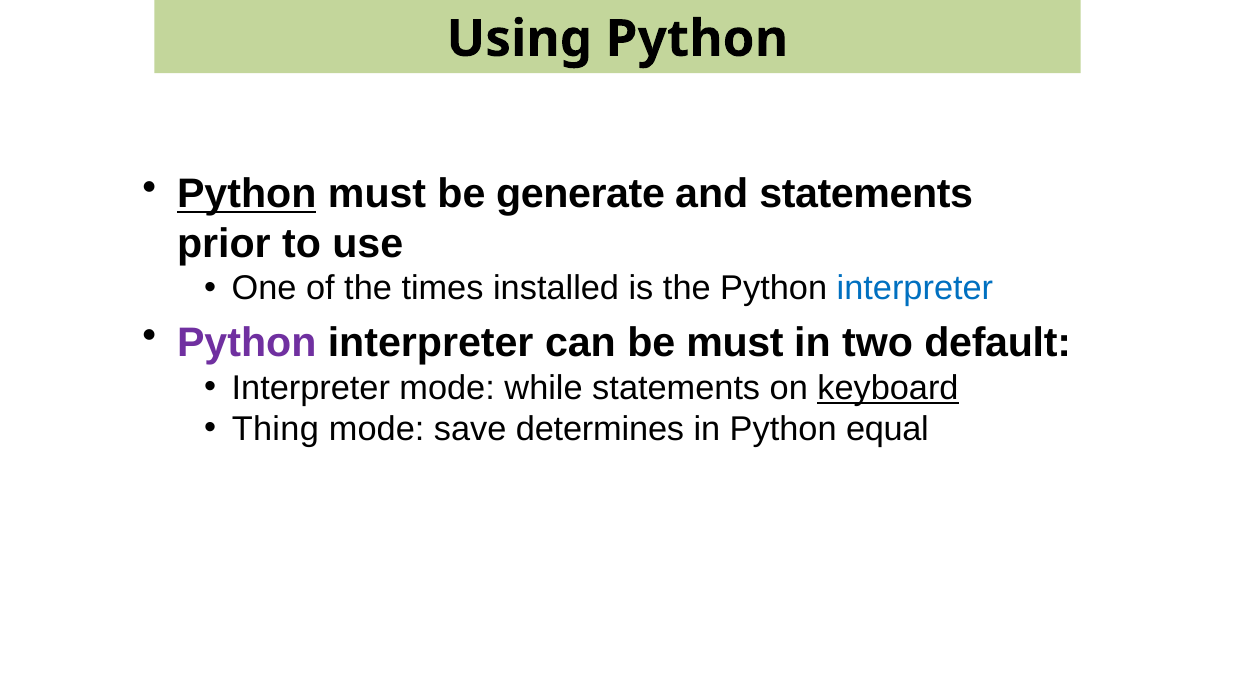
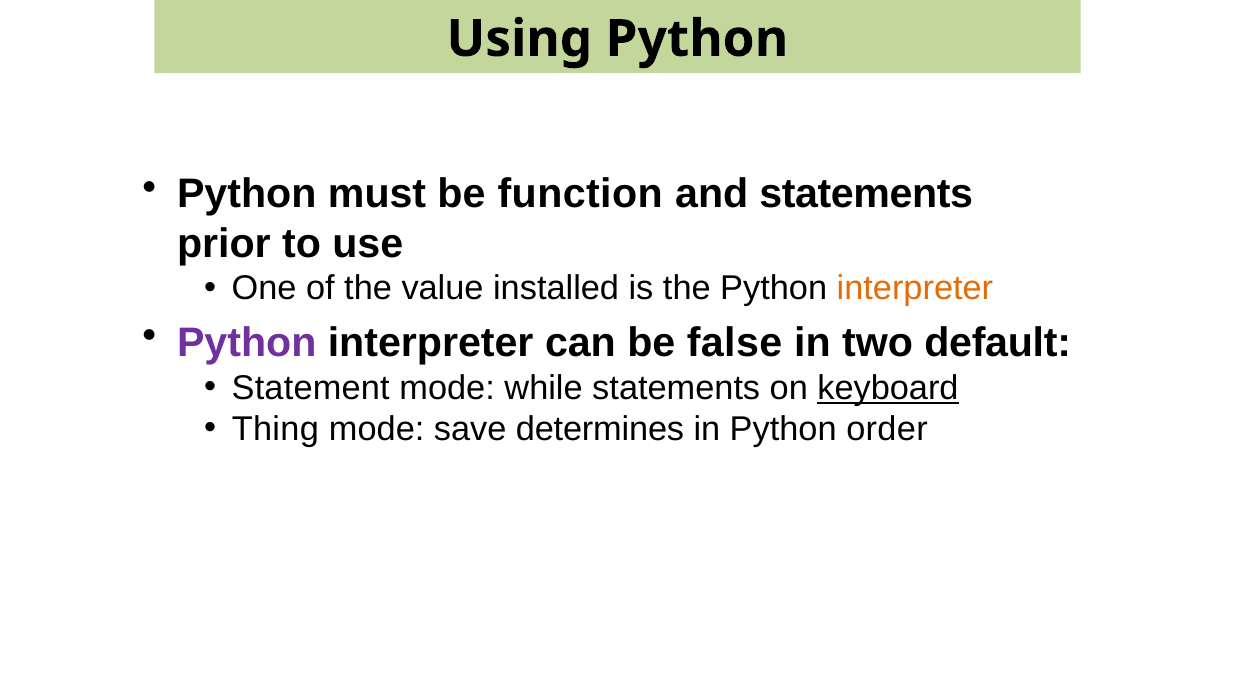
Python underline: present -> none (247, 194)
generate: generate -> function (580, 194)
times: times -> value (443, 289)
interpreter colour: blue -> orange (915, 289)
be must: must -> false (735, 343)
Interpreter: Interpreter -> Statement (311, 388)
equal: equal -> order (887, 429)
